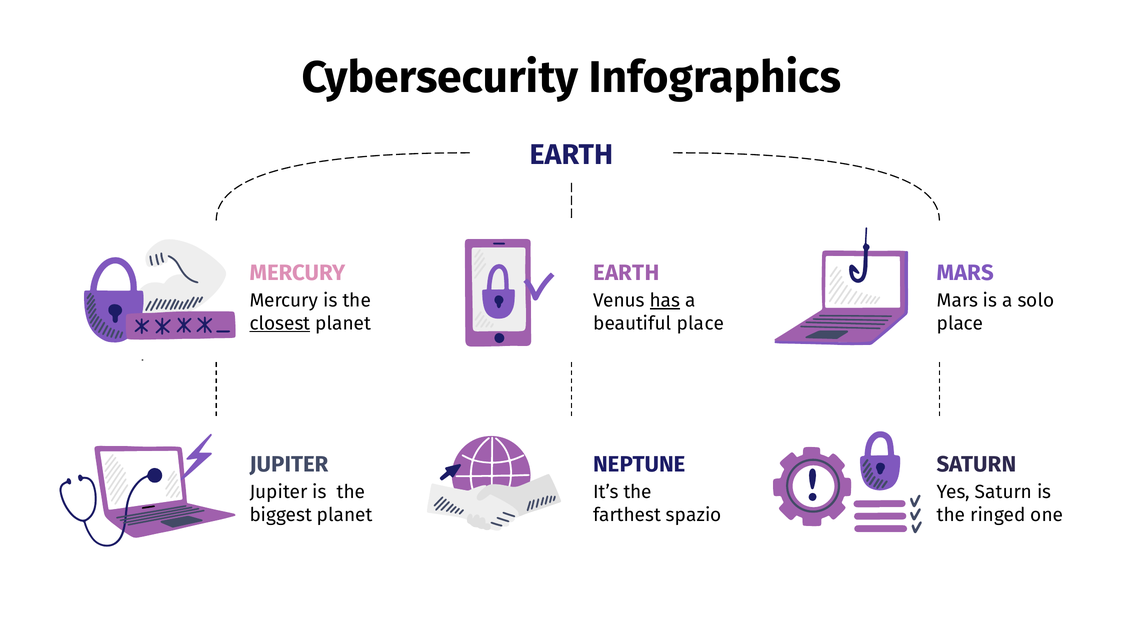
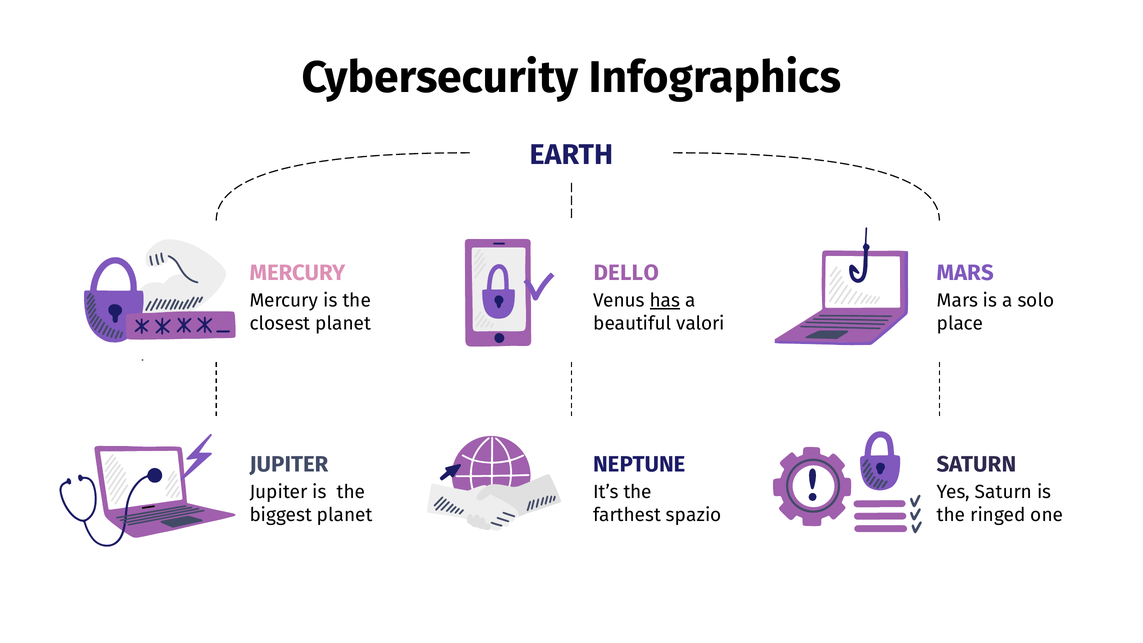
EARTH: EARTH -> DELLO (626, 273)
closest underline: present -> none (280, 323)
beautiful place: place -> valori (701, 323)
